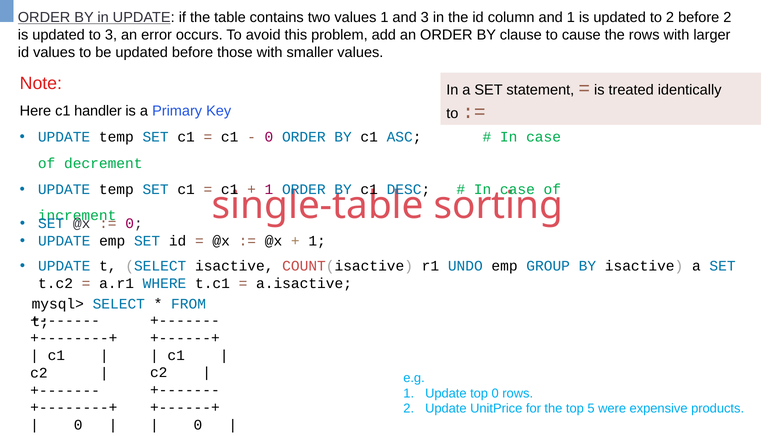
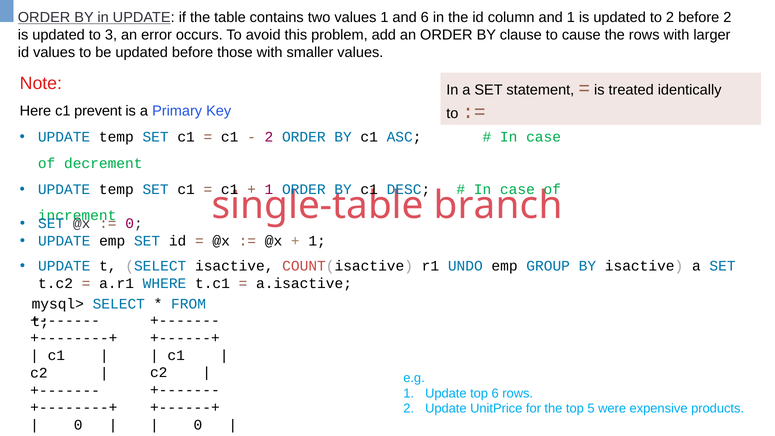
and 3: 3 -> 6 (425, 17)
handler: handler -> prevent (98, 111)
0: 0 -> 2 (269, 137)
sorting: sorting -> branch (498, 206)
top 0: 0 -> 6 (495, 393)
